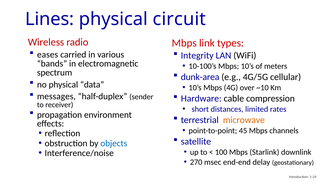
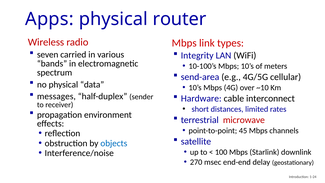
Lines: Lines -> Apps (49, 19)
circuit: circuit -> router (179, 19)
eases: eases -> seven (48, 55)
dunk-area: dunk-area -> send-area (200, 77)
compression: compression -> interconnect (270, 98)
microwave colour: orange -> red (244, 120)
